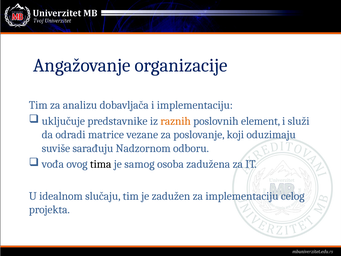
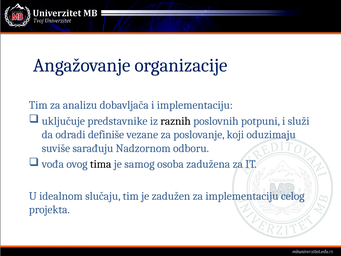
raznih colour: orange -> black (176, 121)
element: element -> potpuni (261, 121)
matrice: matrice -> definiše (106, 135)
